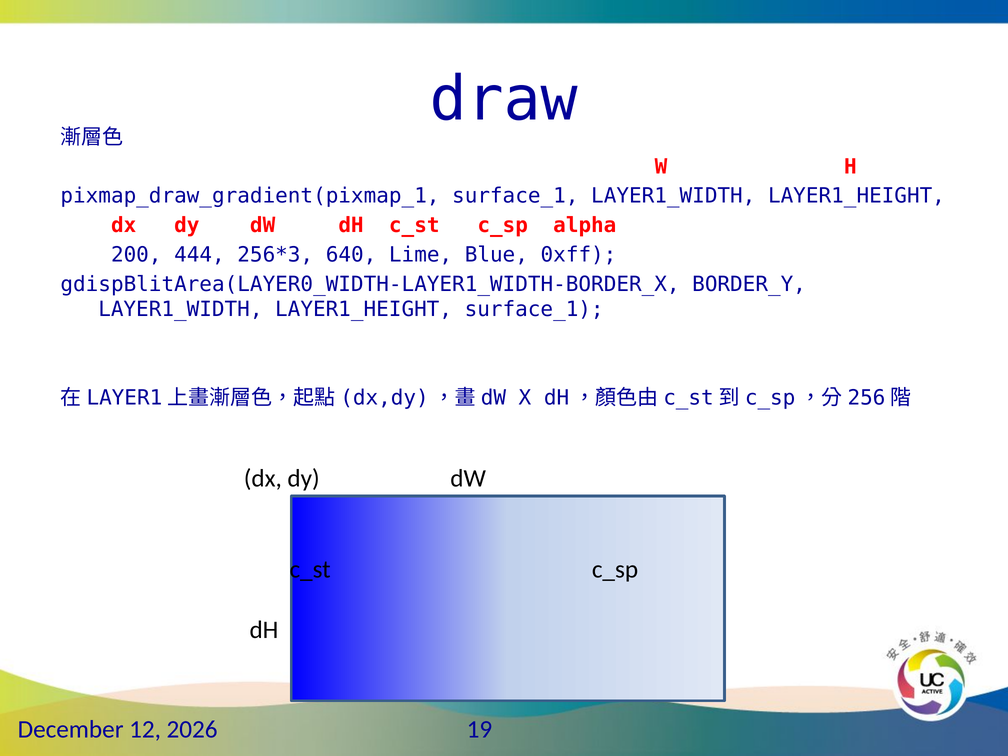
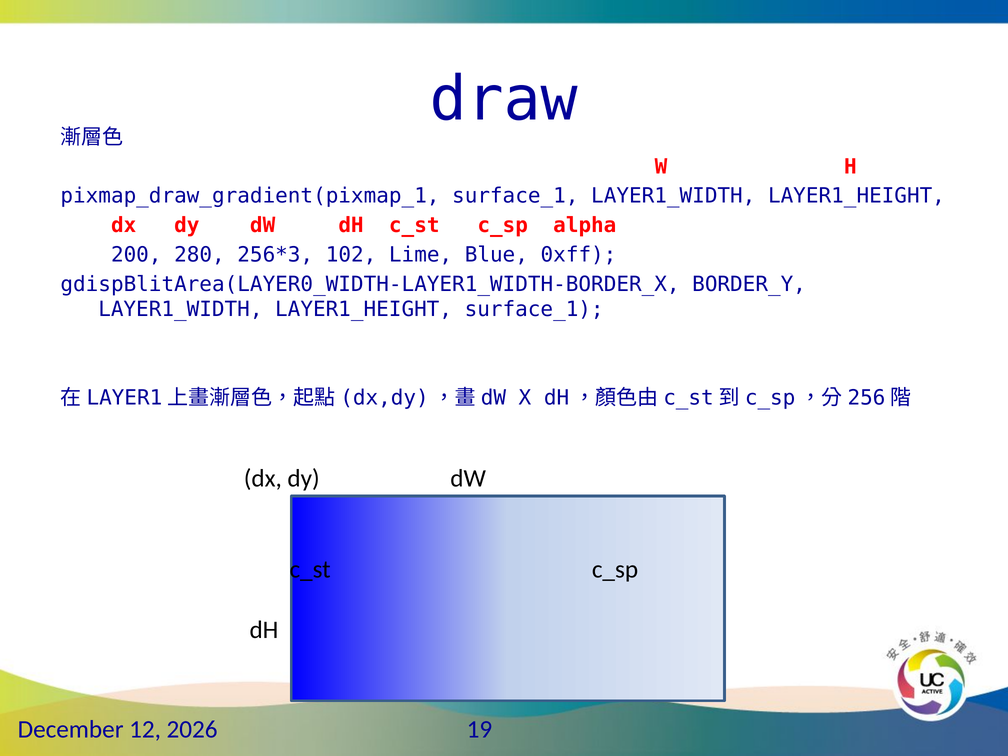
444: 444 -> 280 (199, 255)
640: 640 -> 102 (351, 255)
